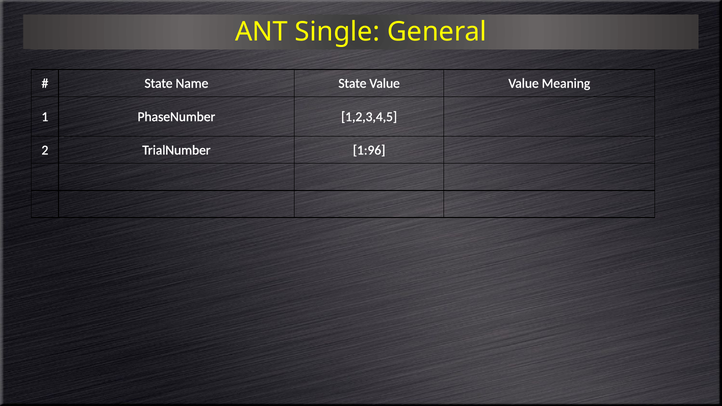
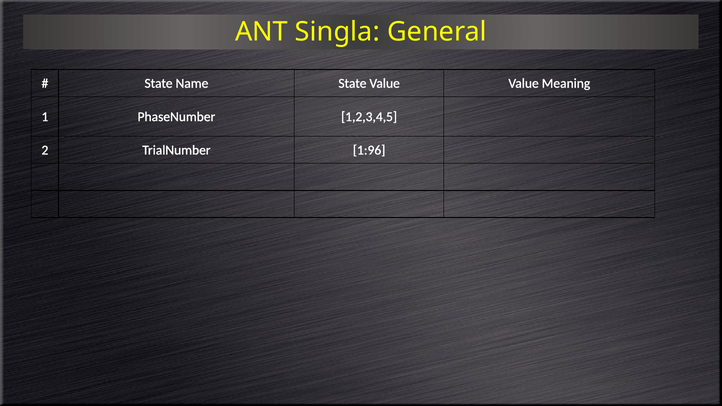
Single: Single -> Singla (337, 32)
